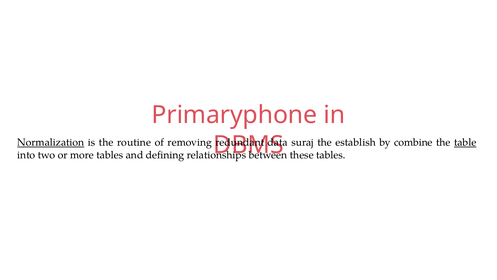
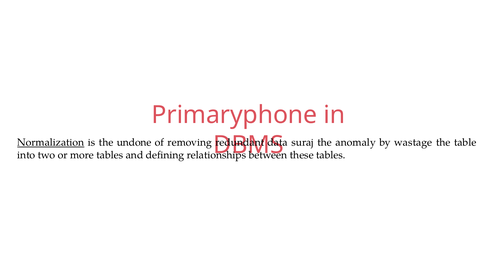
routine: routine -> undone (134, 142)
establish: establish -> anomaly (356, 142)
combine: combine -> wastage (413, 142)
table underline: present -> none (465, 142)
